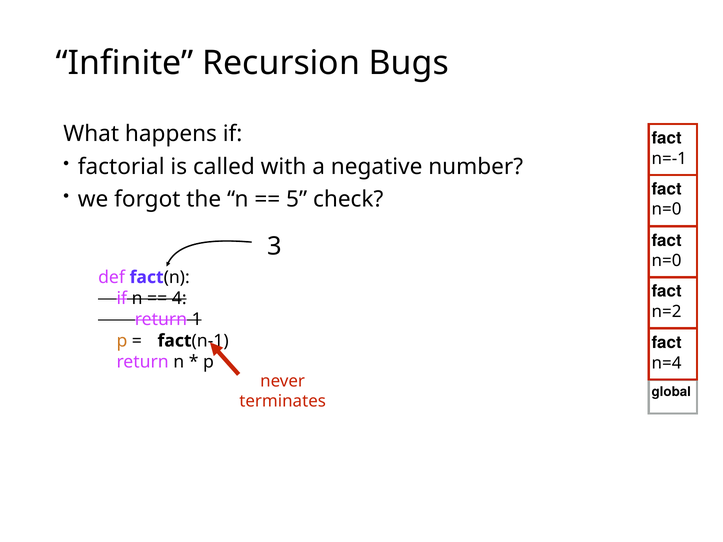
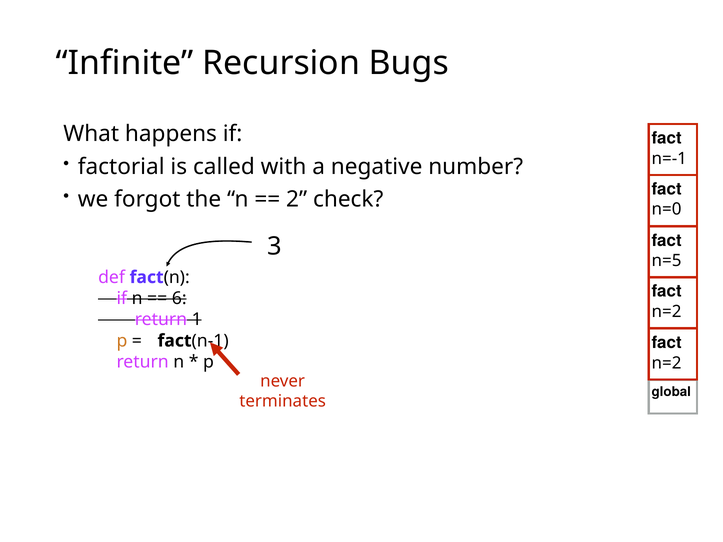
5: 5 -> 2 (297, 200)
n=0: n=0 -> n=5 (667, 261)
4: 4 -> 6 (179, 299)
n=4: n=4 -> n=2 (667, 363)
